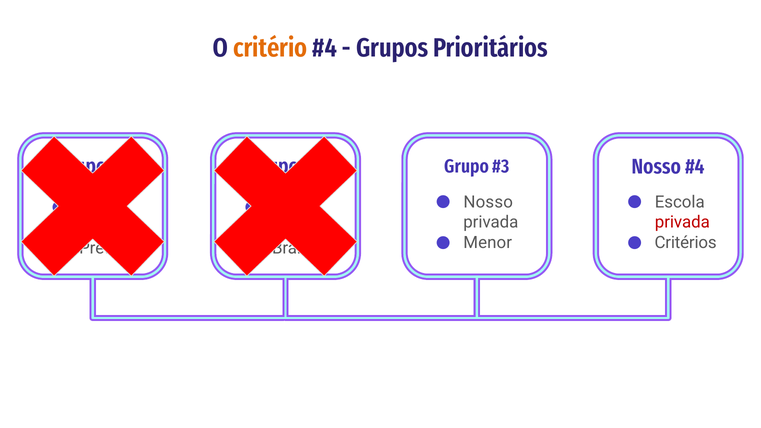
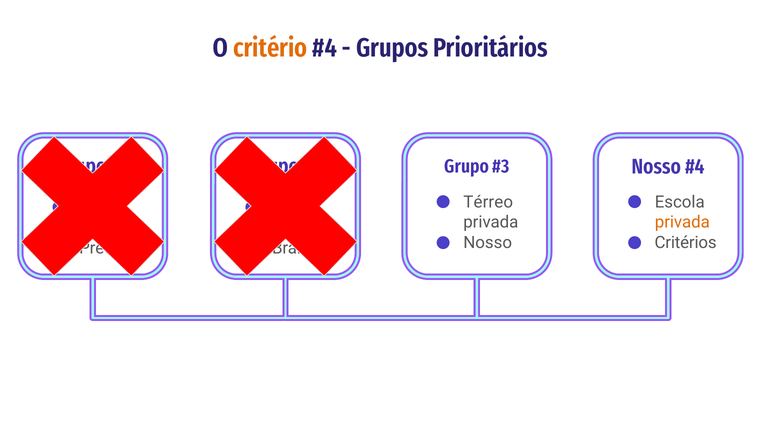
Nosso: Nosso -> Térreo (488, 202)
privada colour: red -> orange (682, 222)
Menor: Menor -> Nosso (488, 243)
